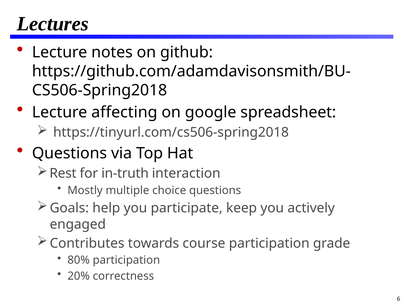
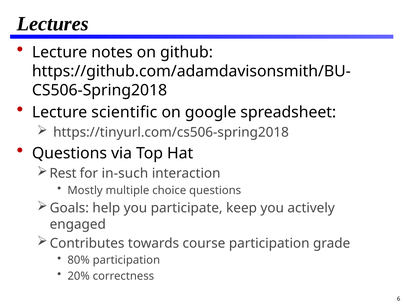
affecting: affecting -> scientific (124, 113)
in-truth: in-truth -> in-such (125, 174)
